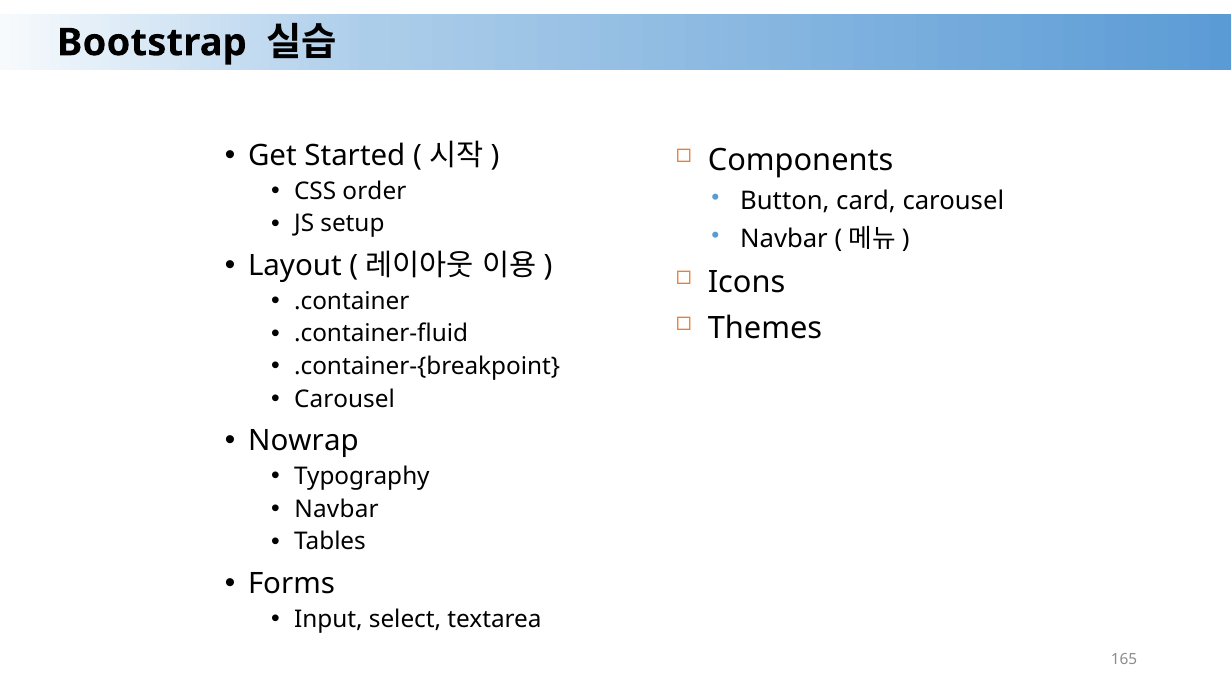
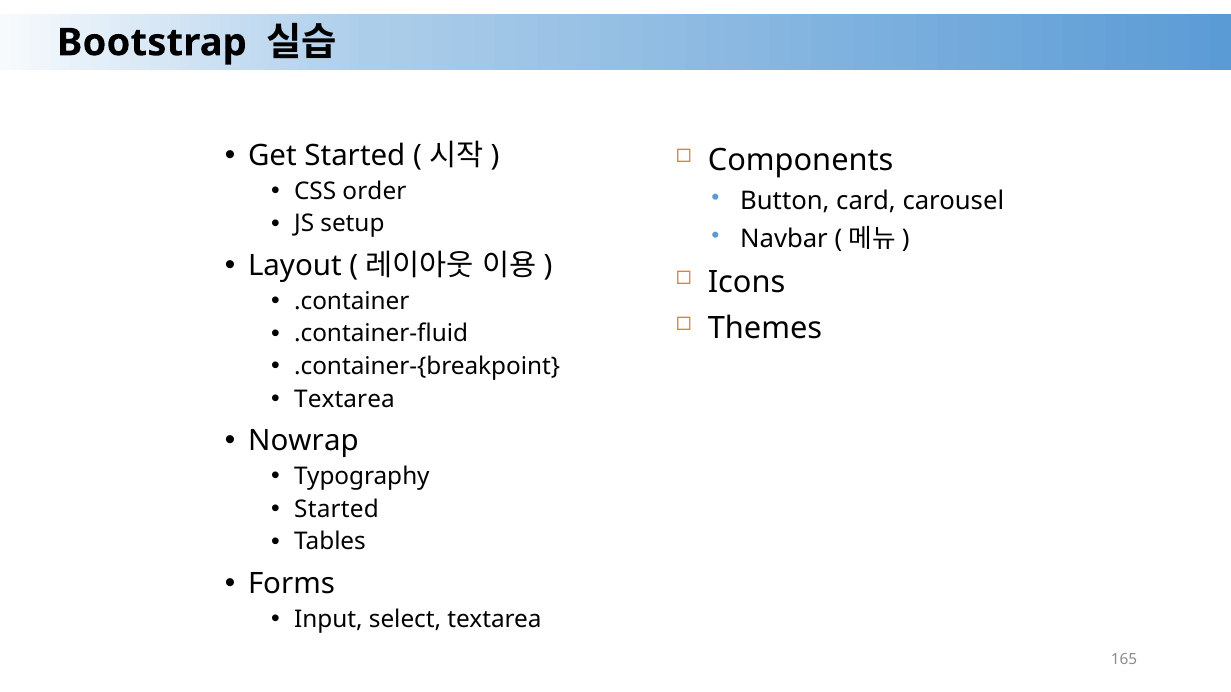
Carousel: Carousel -> Textarea (344, 399)
Navbar: Navbar -> Started (337, 510)
